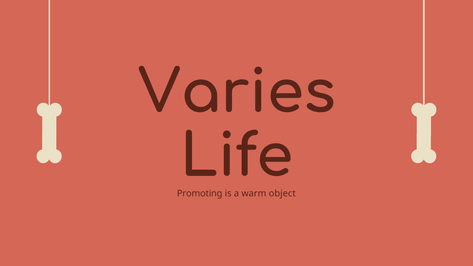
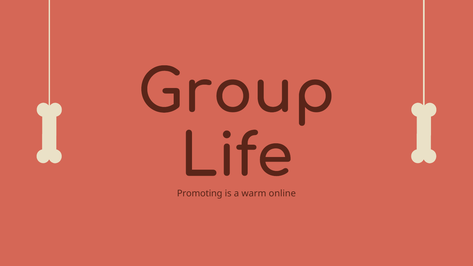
Varies: Varies -> Group (236, 93)
object: object -> online (282, 193)
